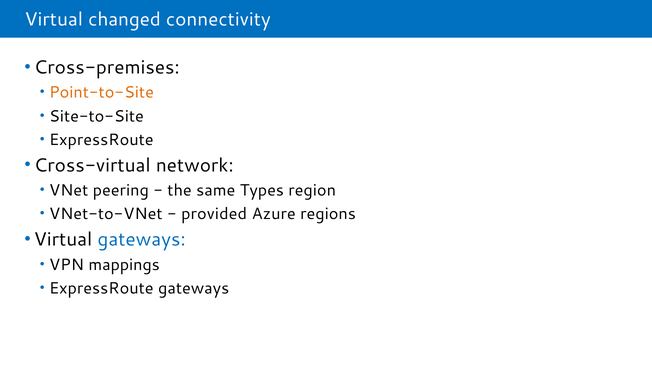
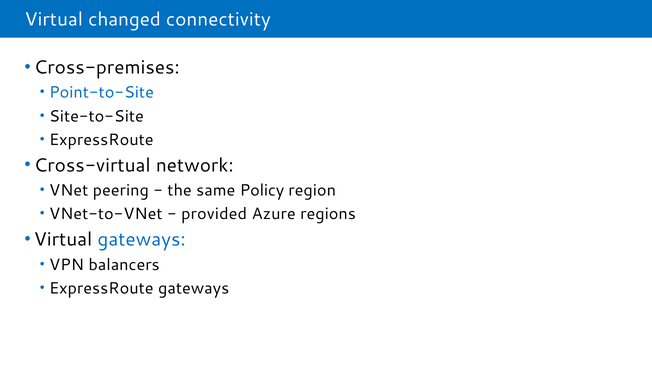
Point-to-Site colour: orange -> blue (101, 92)
Types: Types -> Policy (262, 190)
mappings: mappings -> balancers (124, 264)
